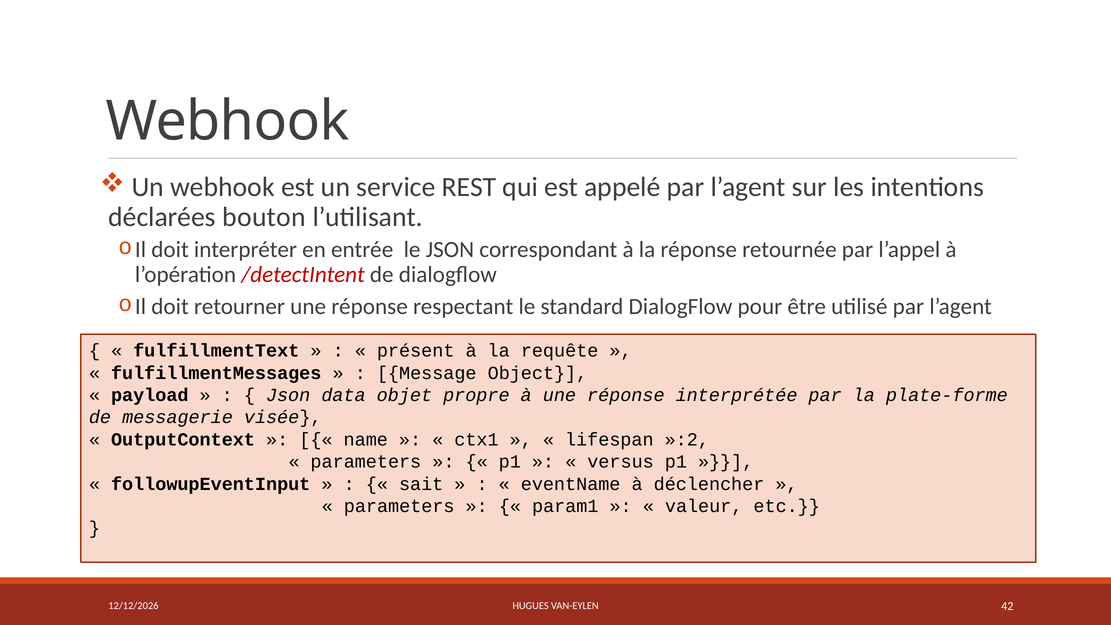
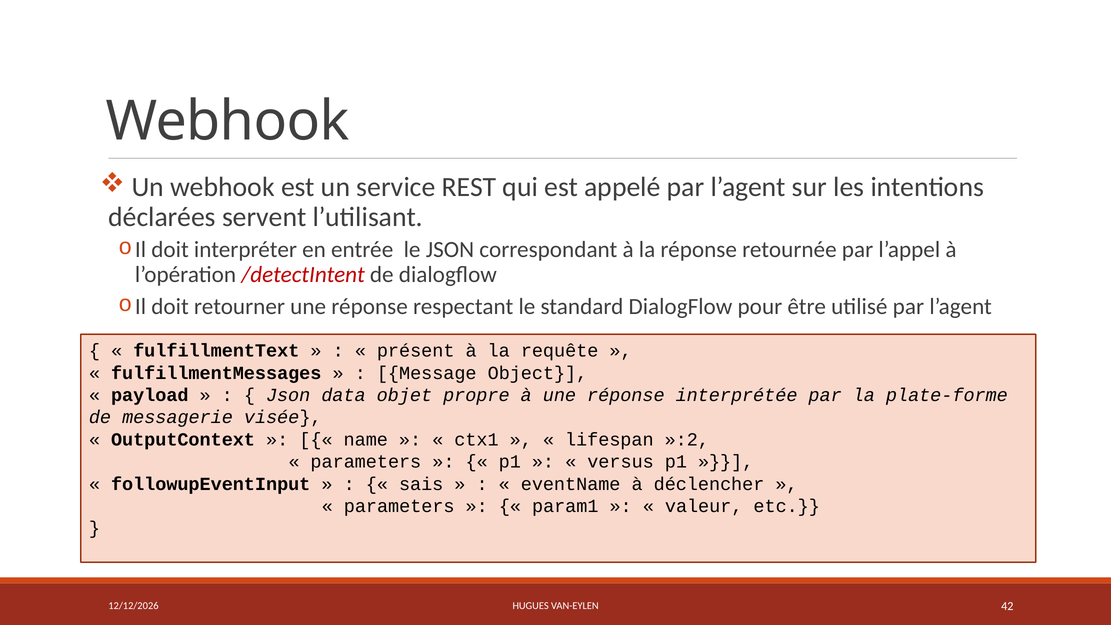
bouton: bouton -> servent (264, 217)
sait: sait -> sais (421, 484)
